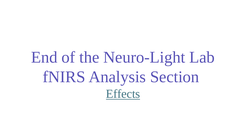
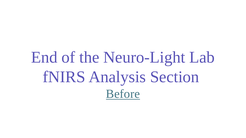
Effects: Effects -> Before (123, 94)
